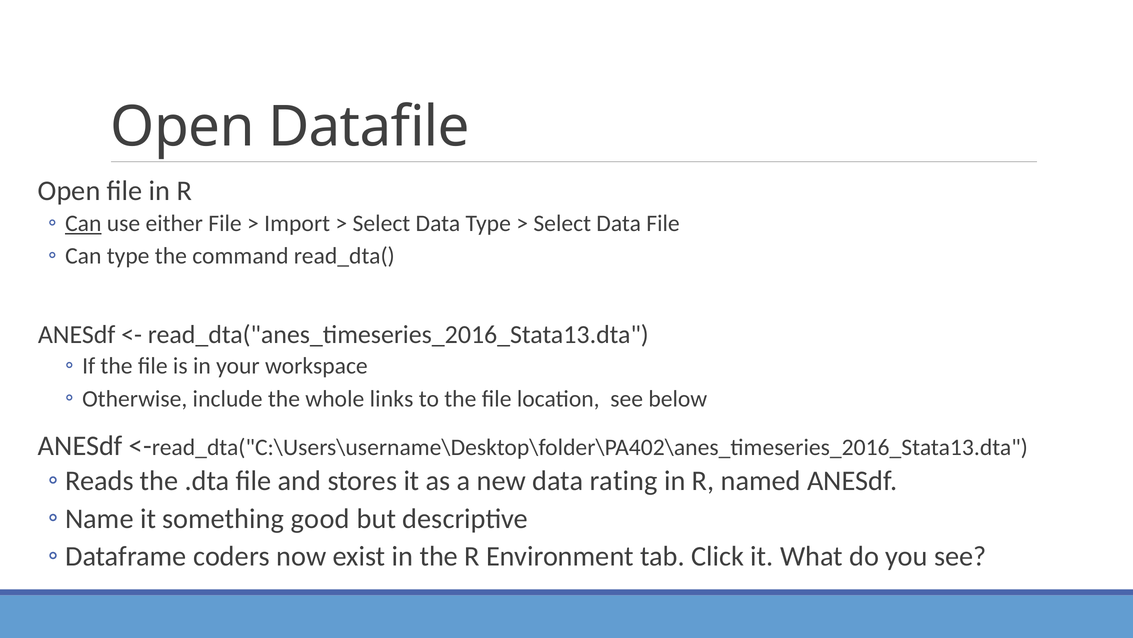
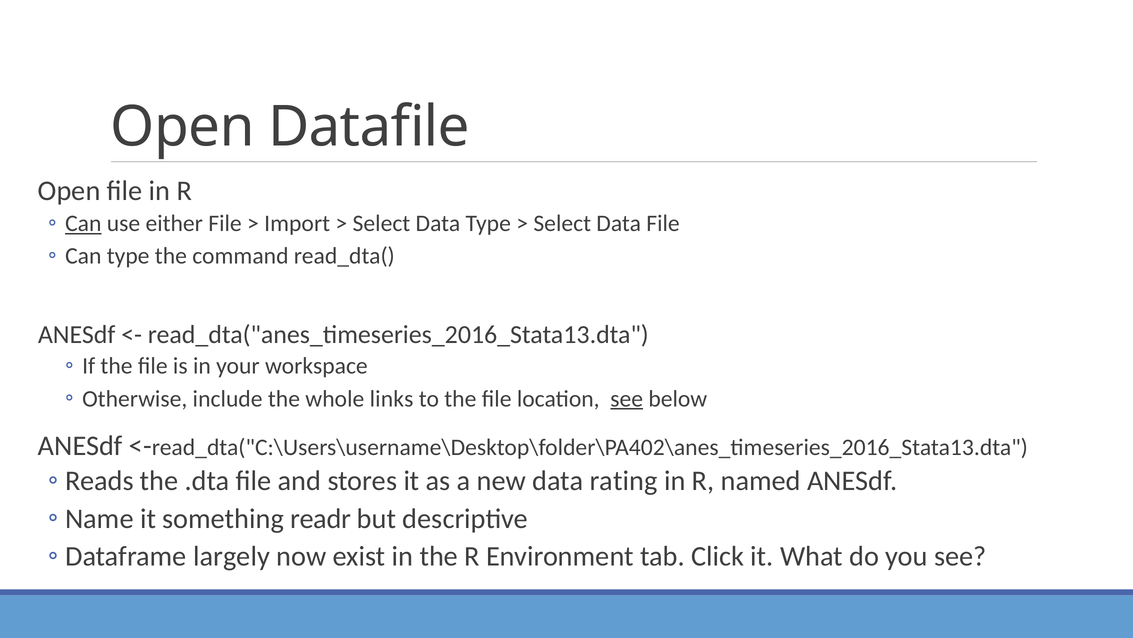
see underline: none -> present (627, 398)
good: good -> readr (321, 518)
coders: coders -> largely (231, 556)
